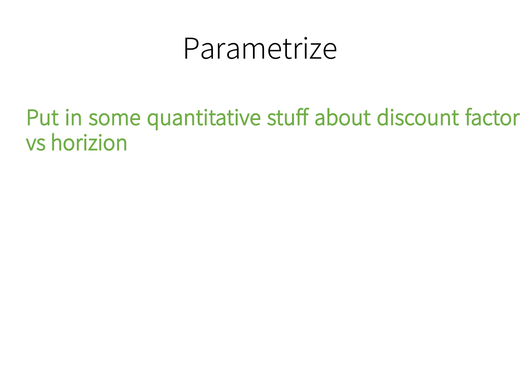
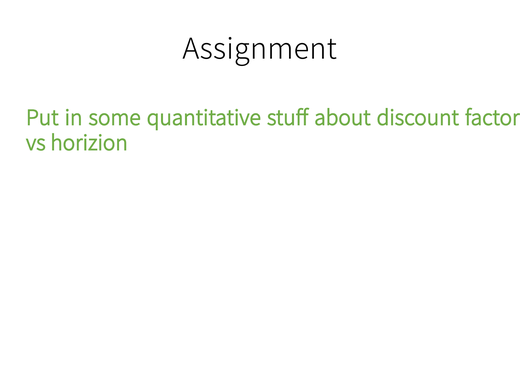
Parametrize: Parametrize -> Assignment (260, 49)
